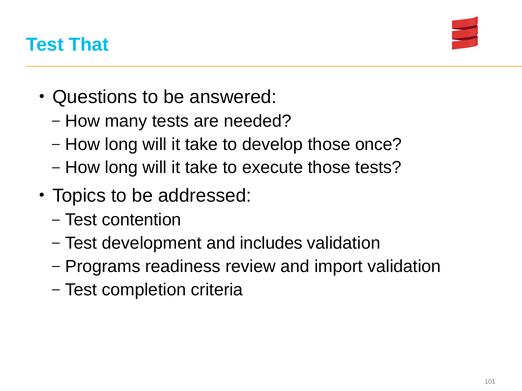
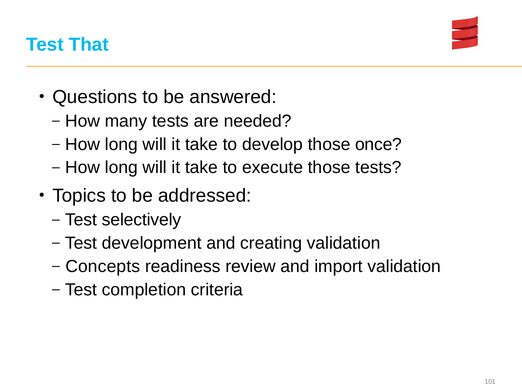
contention: contention -> selectively (142, 220)
includes: includes -> creating (271, 243)
Programs: Programs -> Concepts (103, 267)
